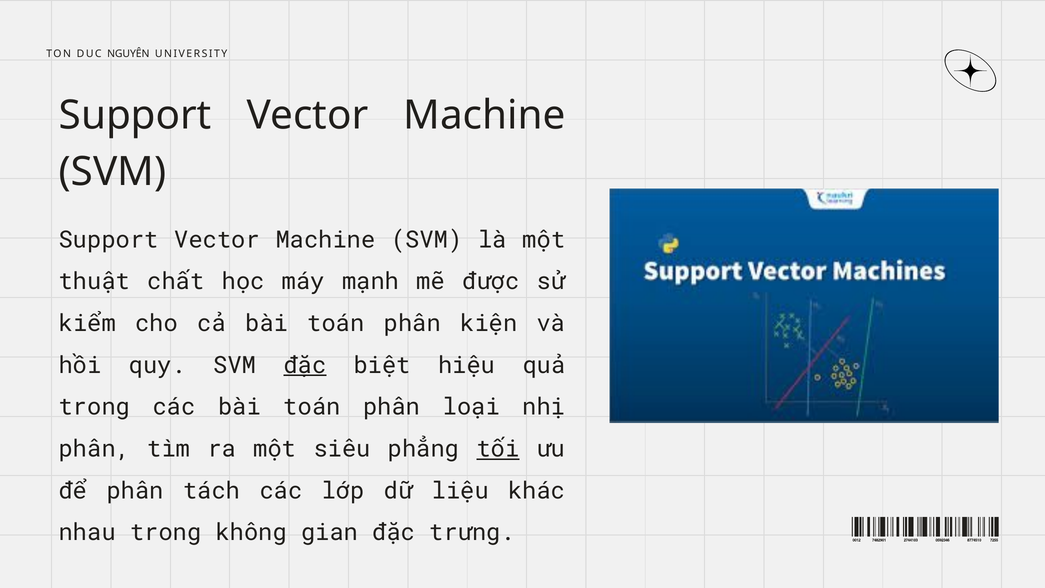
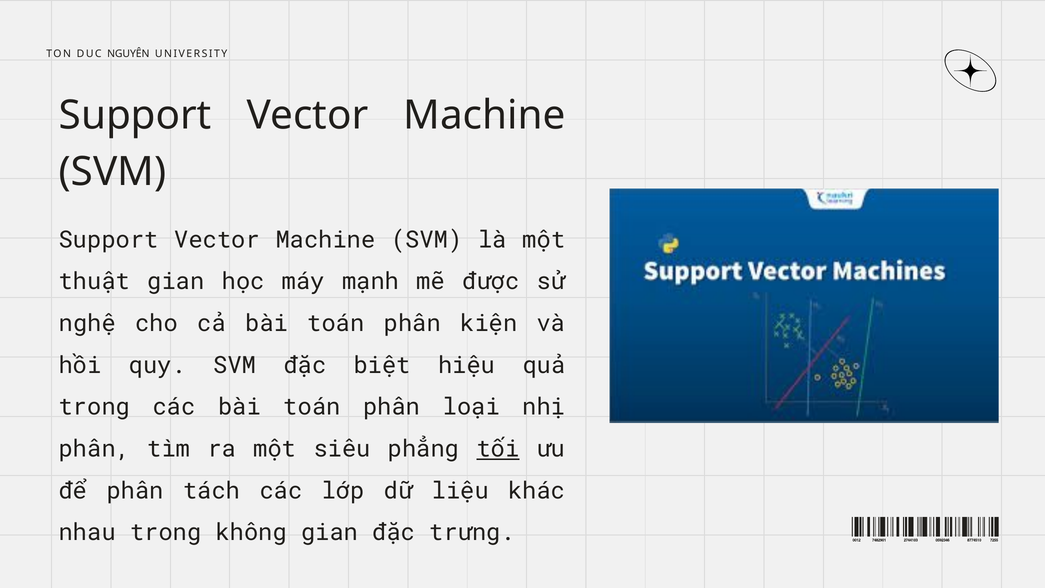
thuật chất: chất -> gian (176, 281)
kiểm: kiểm -> nghệ (87, 323)
đặc underline: present -> none (305, 365)
